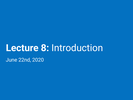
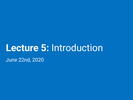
8: 8 -> 5 (45, 48)
